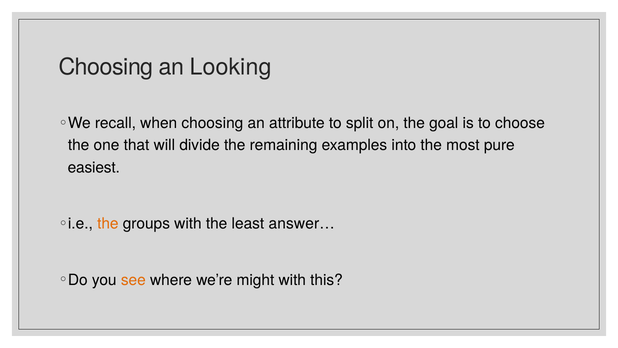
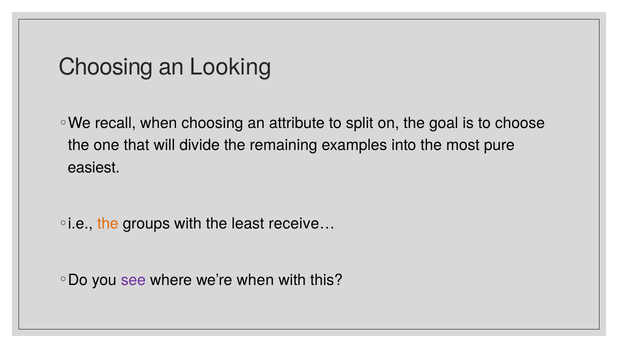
answer…: answer… -> receive… (302, 224)
see colour: orange -> purple (133, 280)
we’re might: might -> when (255, 280)
